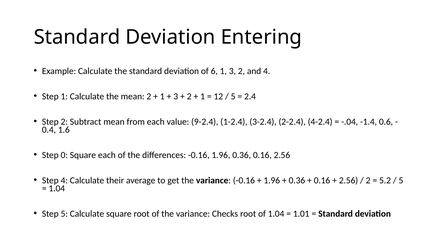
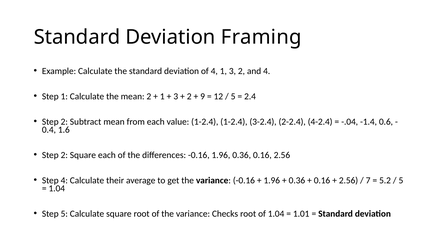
Entering: Entering -> Framing (261, 37)
of 6: 6 -> 4 (214, 71)
1: 1 -> 9 (203, 96)
value 9-2.4: 9-2.4 -> 1-2.4 (205, 122)
0: 0 -> 2 (64, 155)
2: 2 -> 7 (368, 180)
